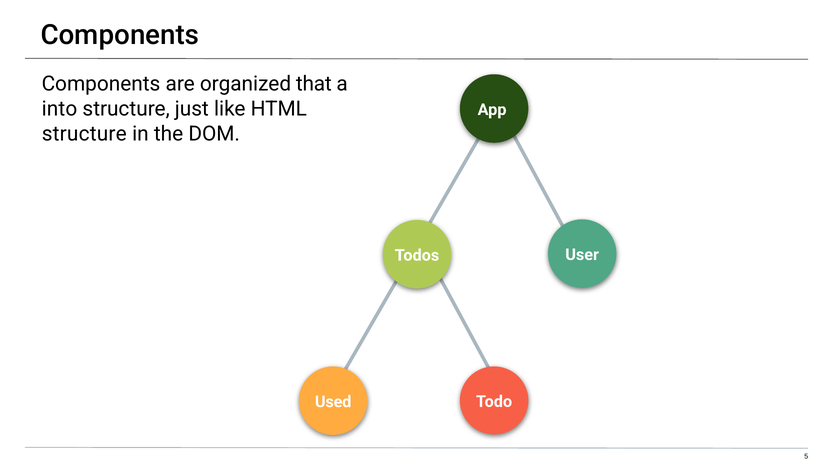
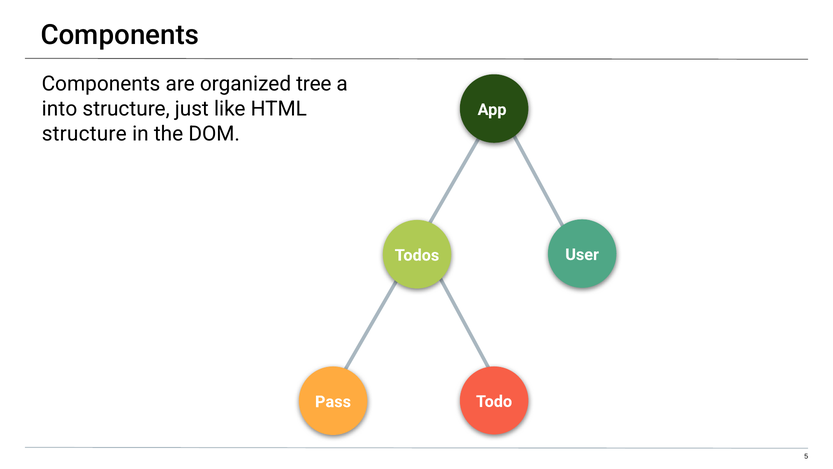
that: that -> tree (314, 84)
Used: Used -> Pass (333, 401)
